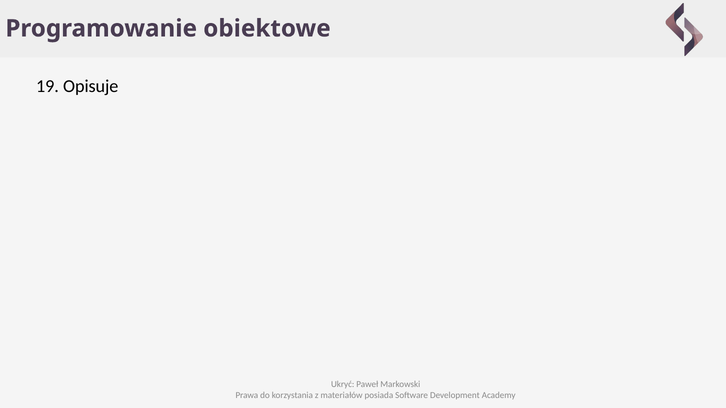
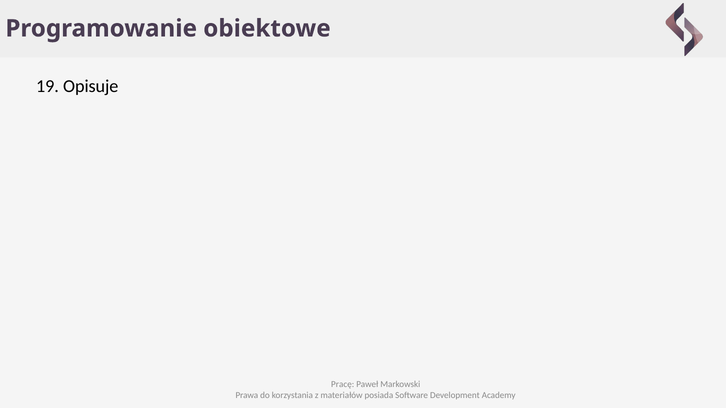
Ukryć: Ukryć -> Pracę (343, 385)
